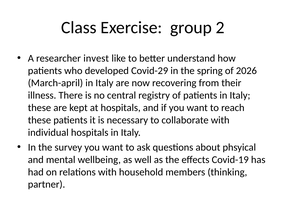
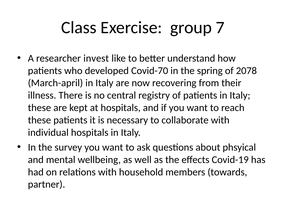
2: 2 -> 7 (220, 28)
Covid-29: Covid-29 -> Covid-70 (150, 71)
2026: 2026 -> 2078 (246, 71)
thinking: thinking -> towards (227, 172)
